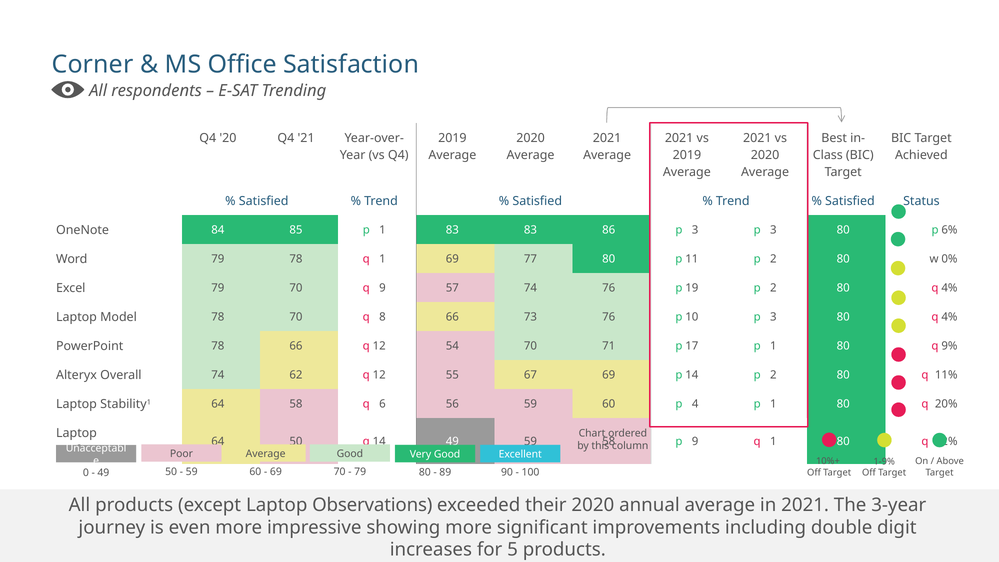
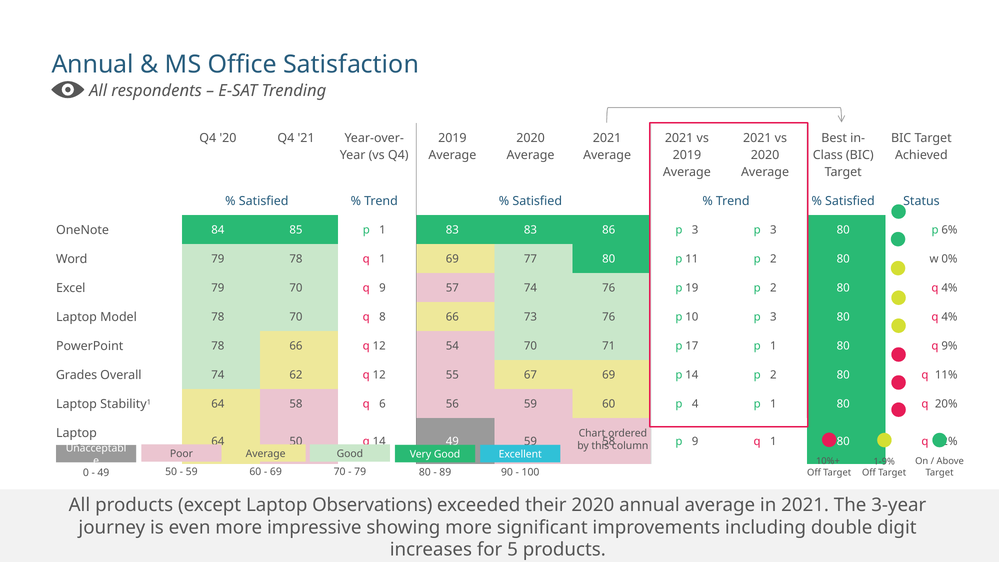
Corner: Corner -> Annual (93, 64)
Alteryx: Alteryx -> Grades (77, 375)
